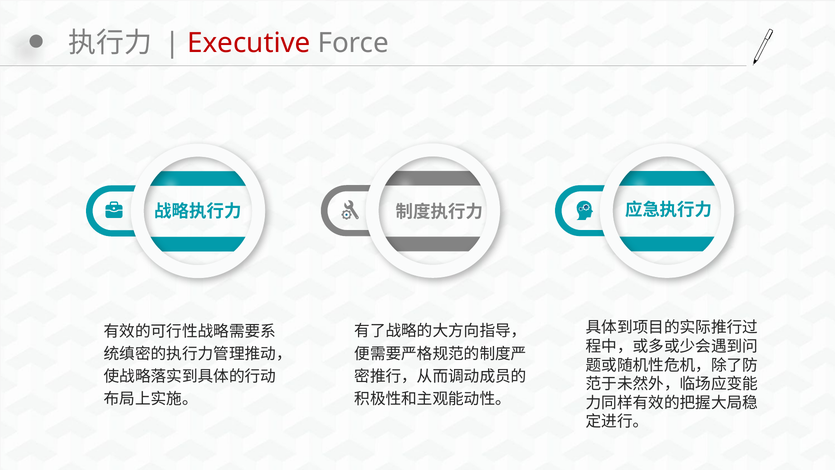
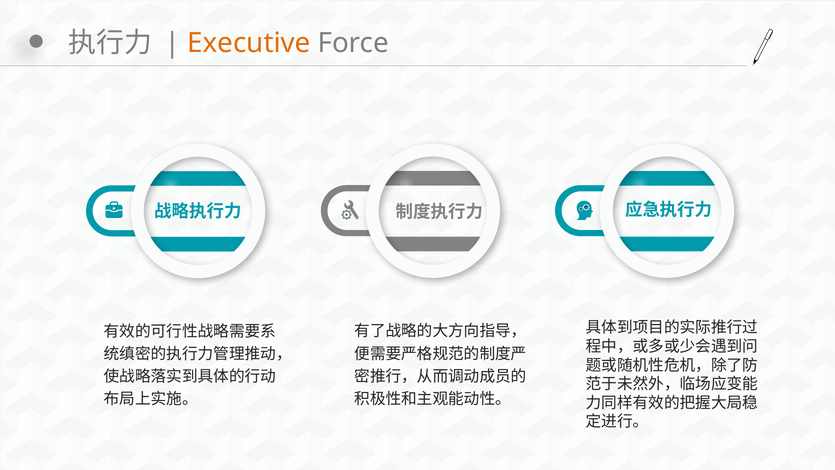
Executive colour: red -> orange (249, 43)
